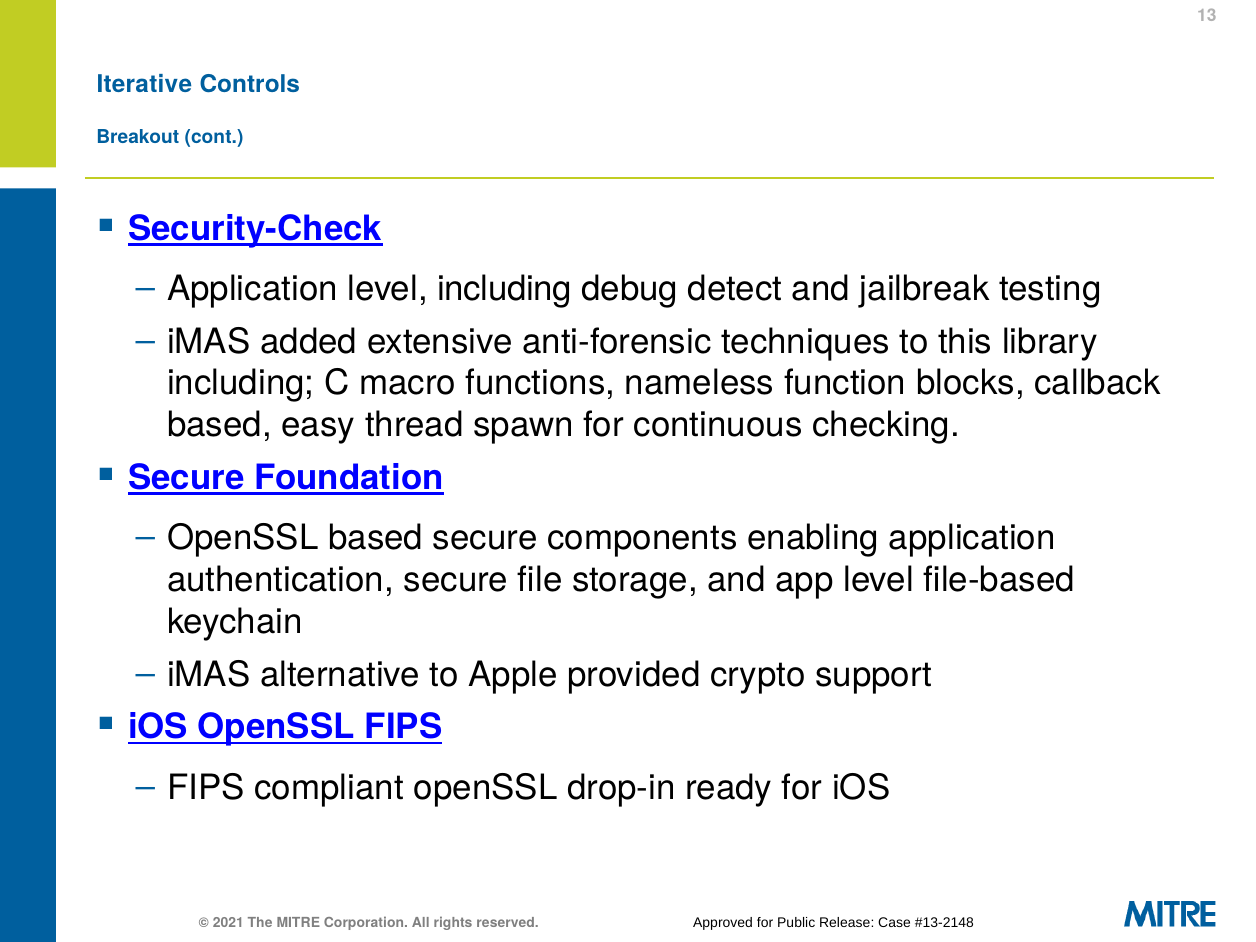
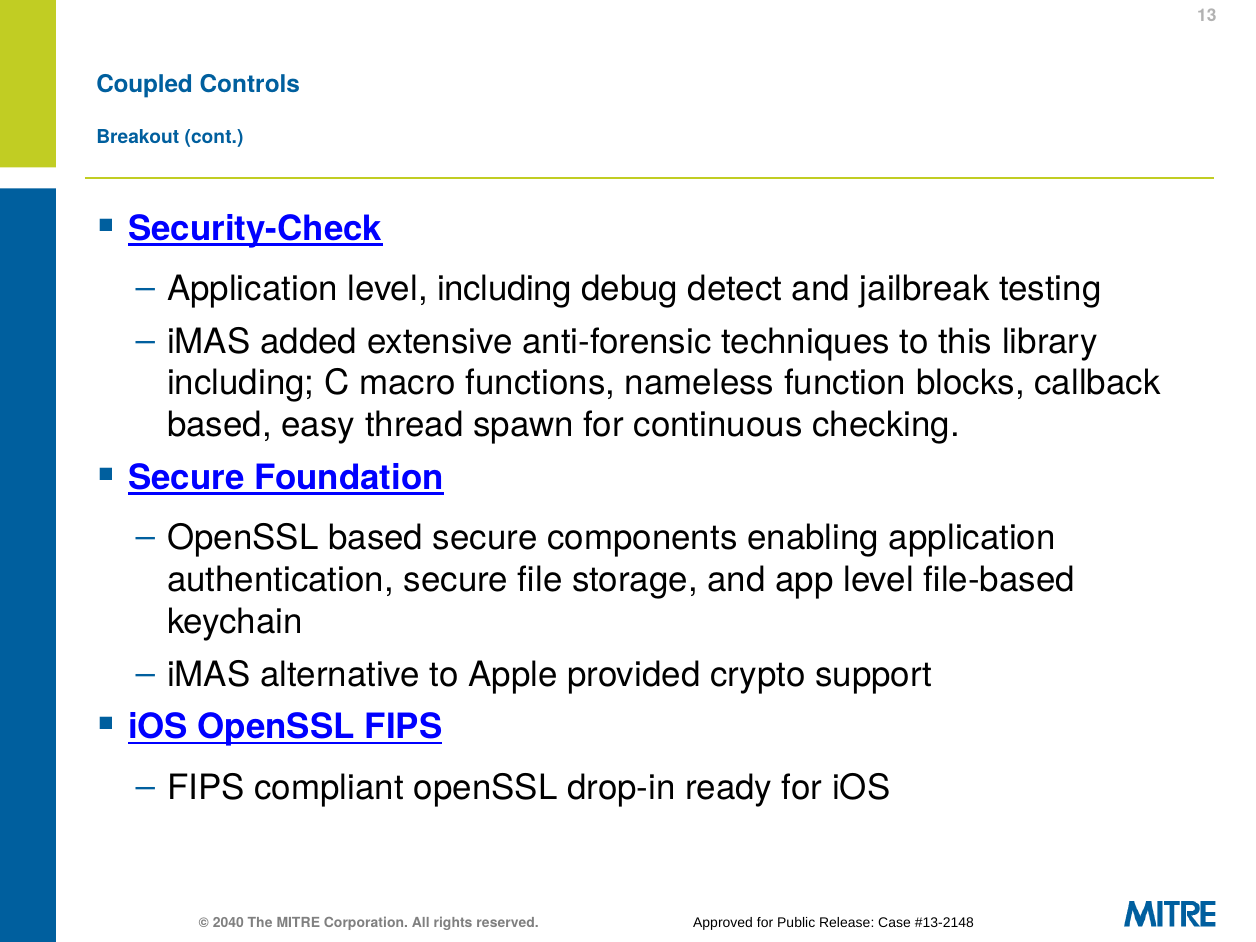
Iterative: Iterative -> Coupled (145, 84)
2021: 2021 -> 2040 (228, 923)
